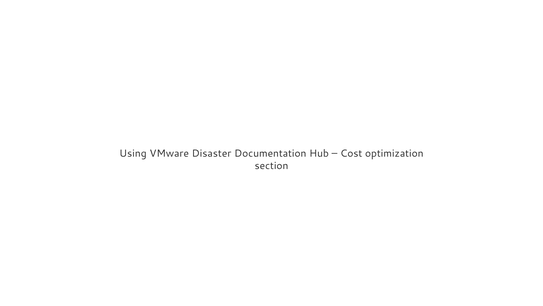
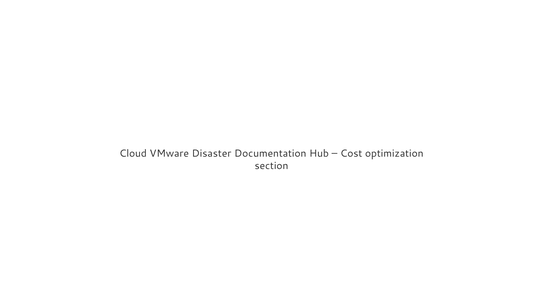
Using: Using -> Cloud (133, 153)
